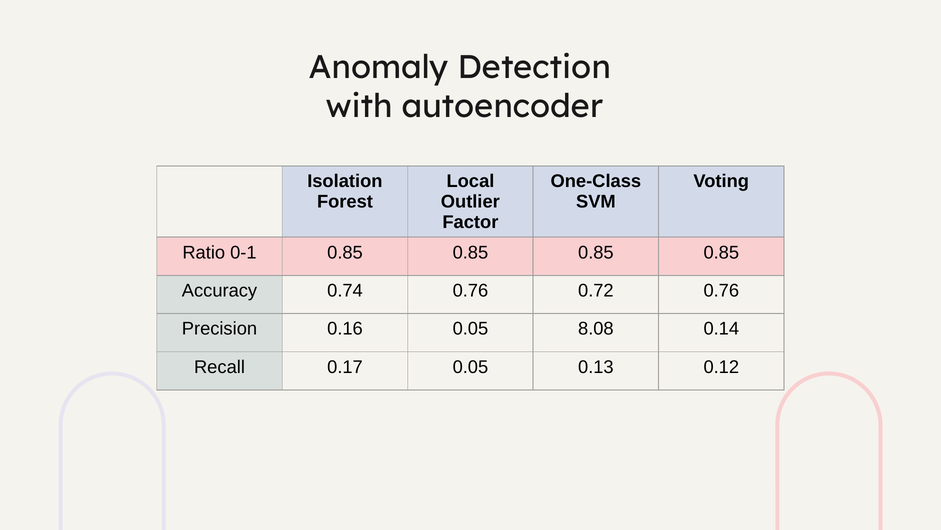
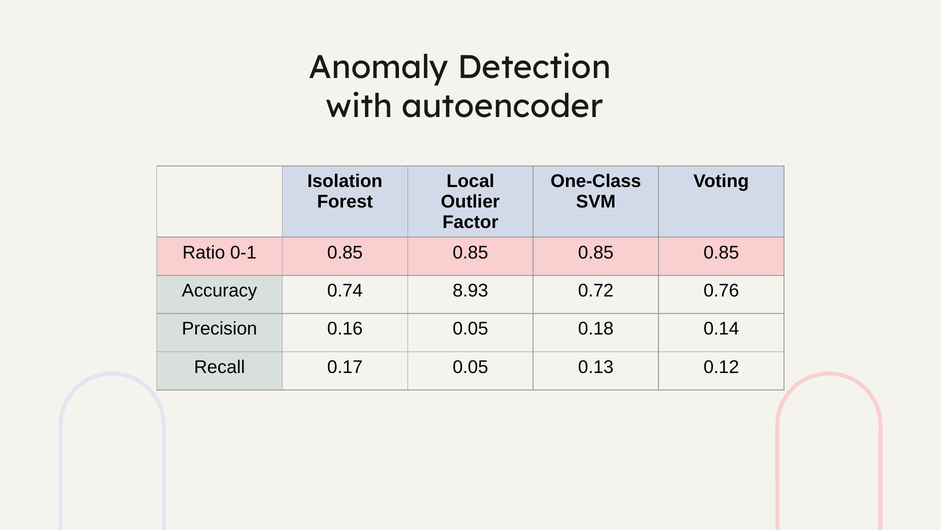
0.74 0.76: 0.76 -> 8.93 (470, 290)
8.08: 8.08 -> 0.18 (596, 328)
